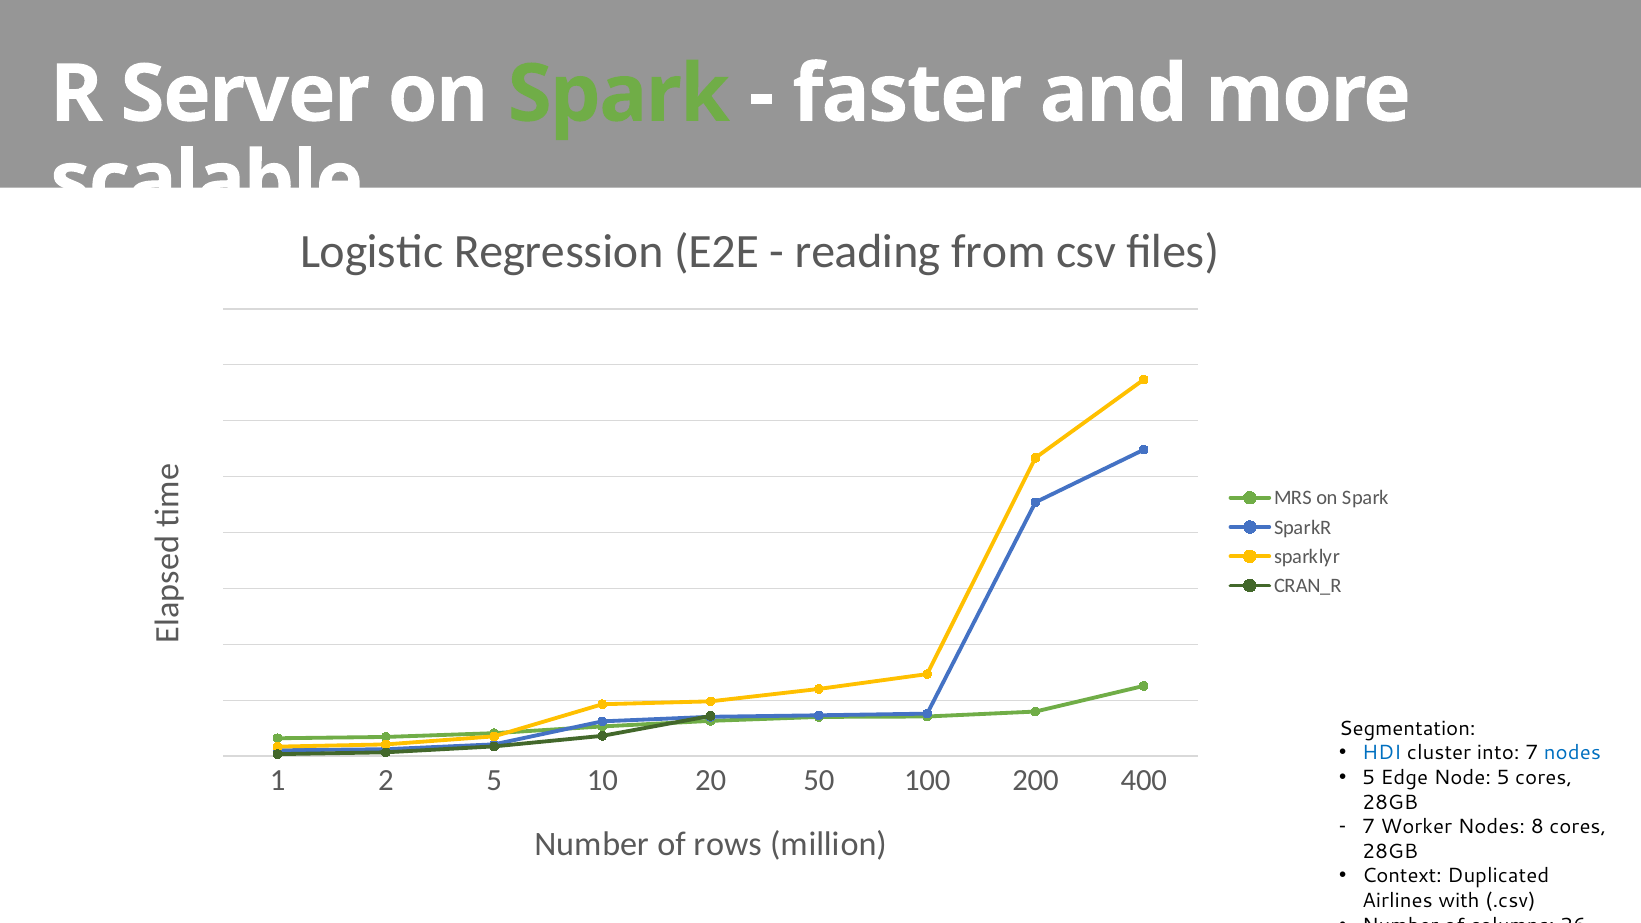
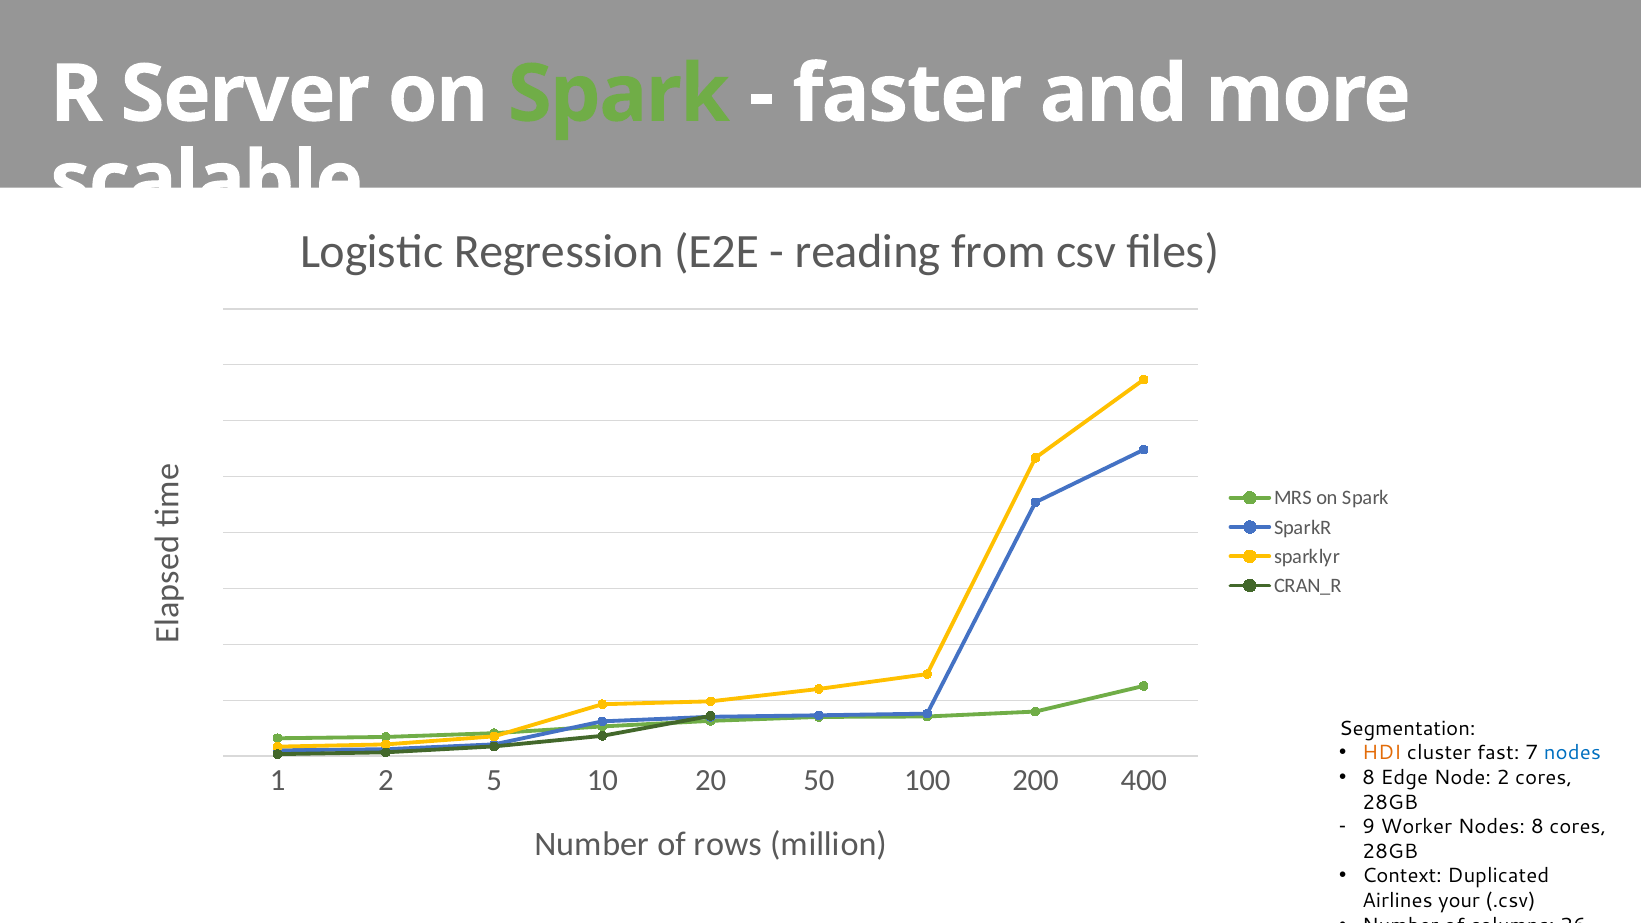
HDI colour: blue -> orange (1382, 753)
into: into -> fast (1498, 753)
5: 5 -> 8 (1369, 778)
Node 5: 5 -> 2 (1503, 778)
7: 7 -> 9 (1369, 827)
with: with -> your (1459, 901)
